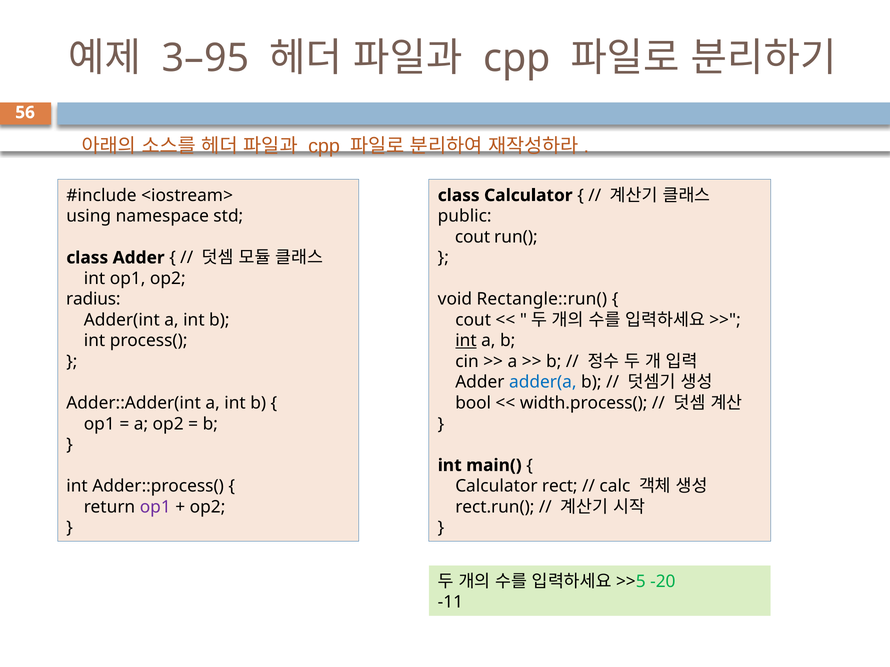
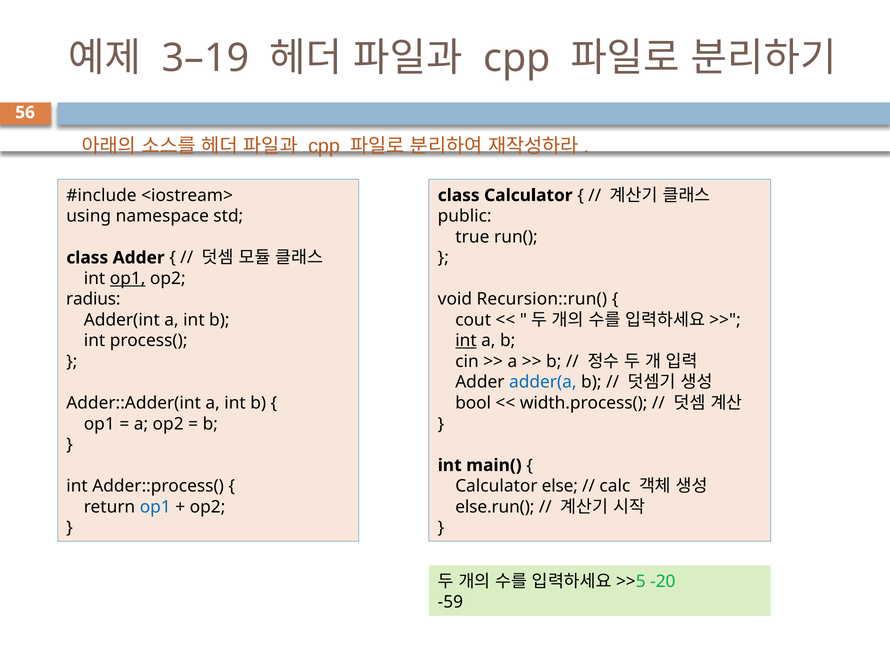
3–95: 3–95 -> 3–19 (206, 58)
cout: cout -> true (472, 237)
op1 underline: none -> present (128, 279)
Rectangle::run(: Rectangle::run( -> Recursion::run( (542, 299)
rect: rect -> else (560, 486)
op1 colour: purple -> blue (155, 507)
rect.run(: rect.run( -> else.run( (495, 507)
-11: -11 -> -59 (450, 603)
